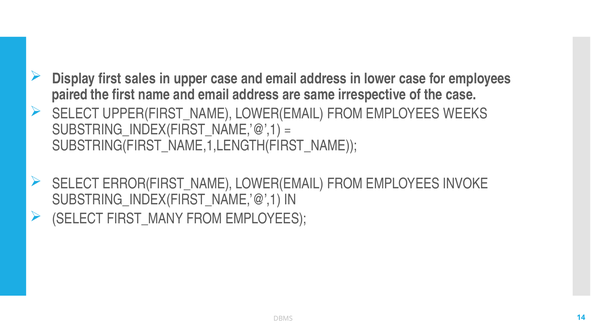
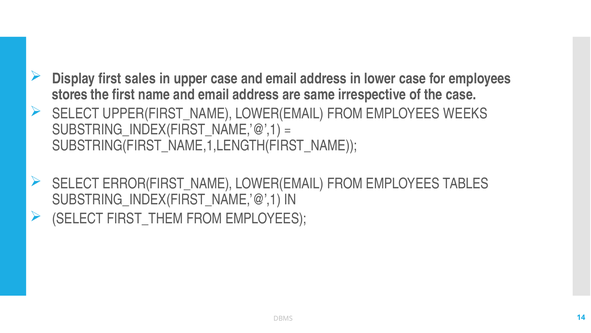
paired: paired -> stores (70, 94)
INVOKE: INVOKE -> TABLES (466, 183)
FIRST_MANY: FIRST_MANY -> FIRST_THEM (145, 218)
